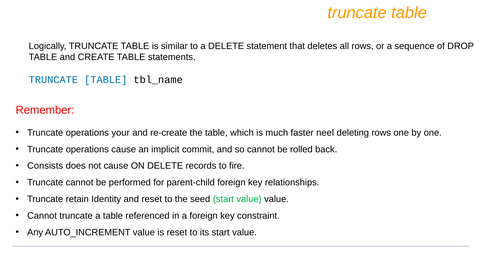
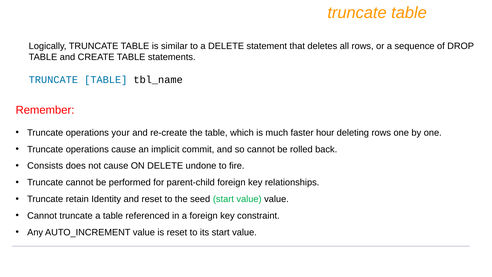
neel: neel -> hour (325, 133)
records: records -> undone (201, 166)
